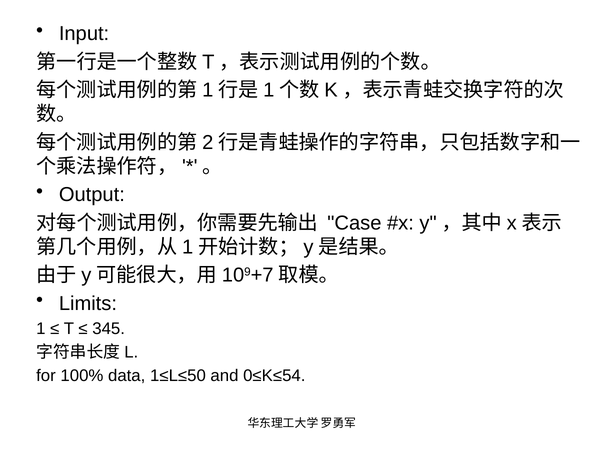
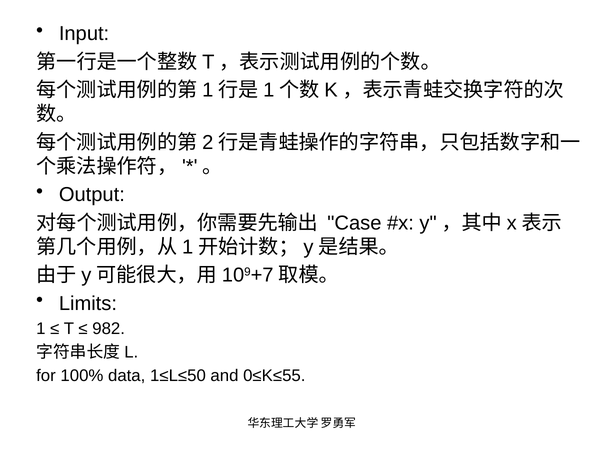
345: 345 -> 982 (109, 329)
0≤K≤54: 0≤K≤54 -> 0≤K≤55 (274, 376)
